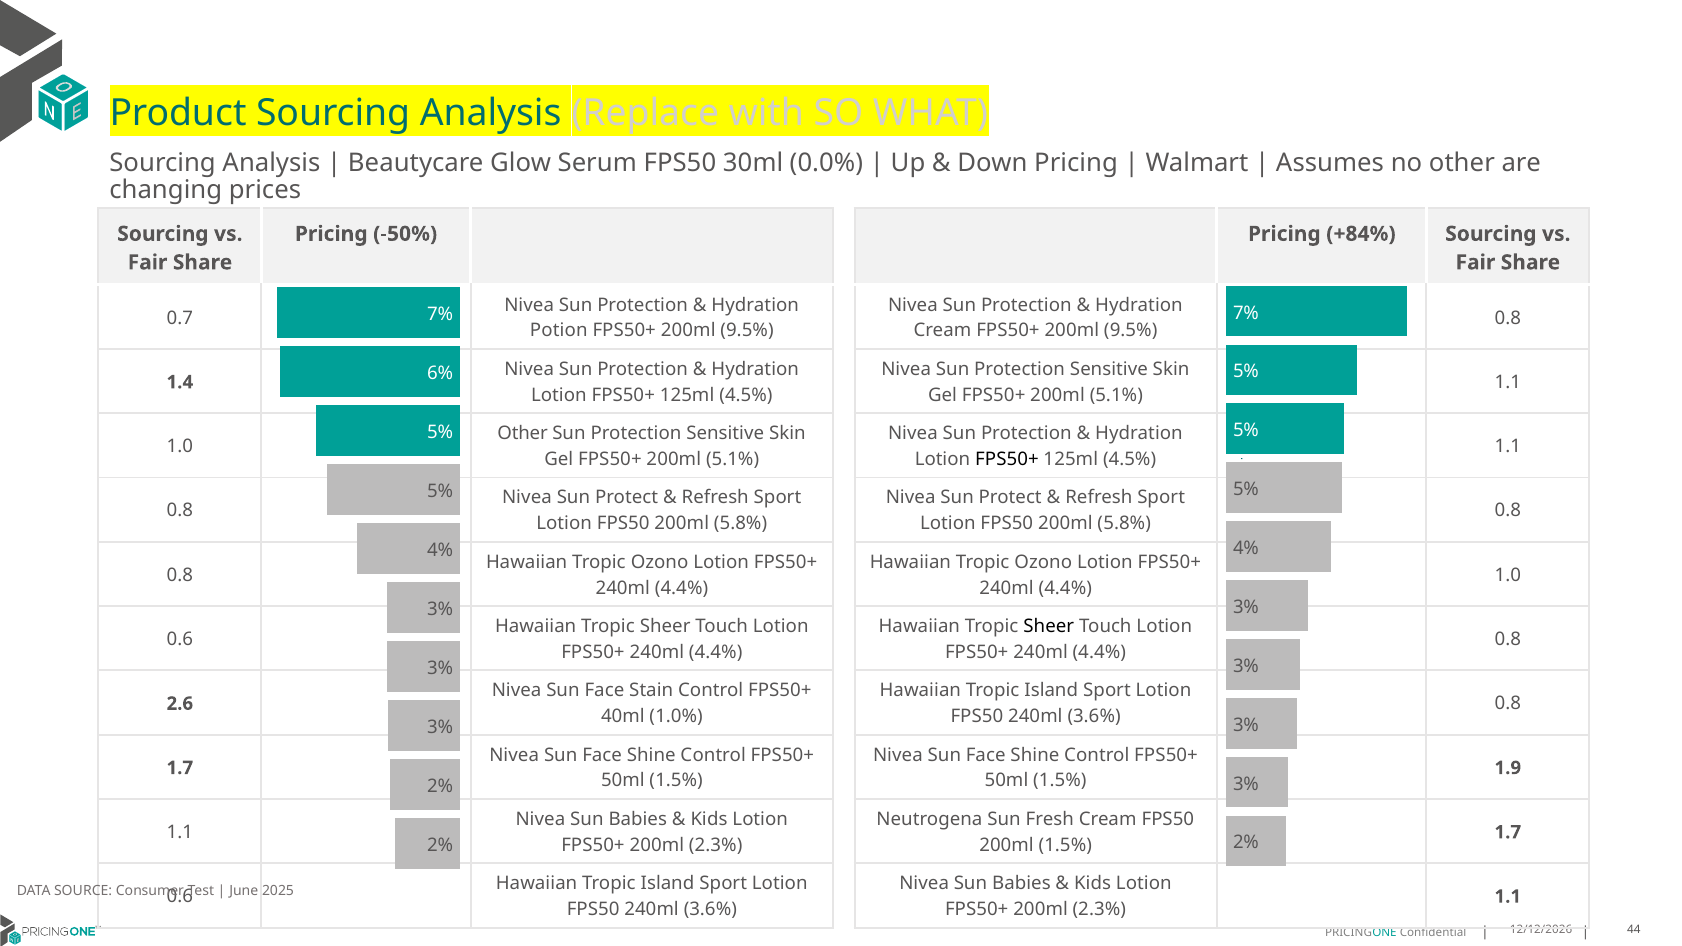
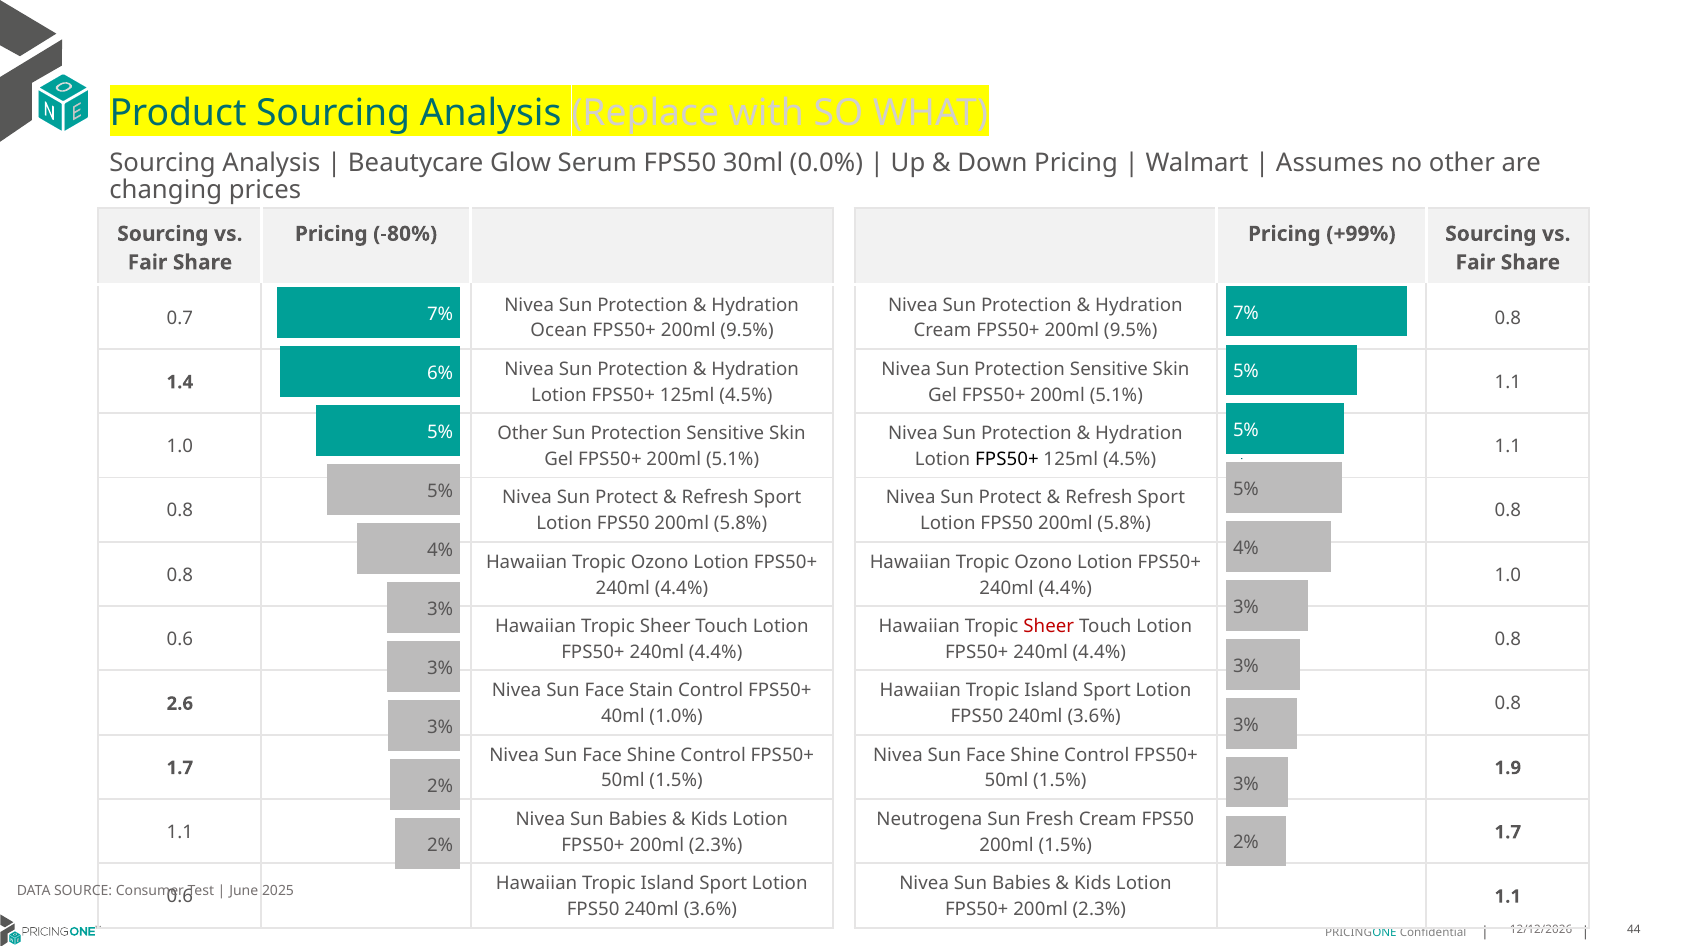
-50%: -50% -> -80% (405, 234)
+84%: +84% -> +99% (1361, 234)
Potion: Potion -> Ocean (559, 331)
Sheer colour: black -> red (1049, 627)
